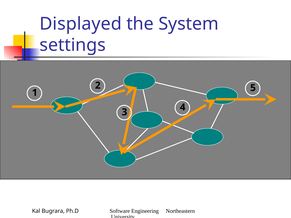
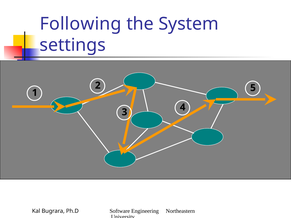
Displayed: Displayed -> Following (81, 24)
